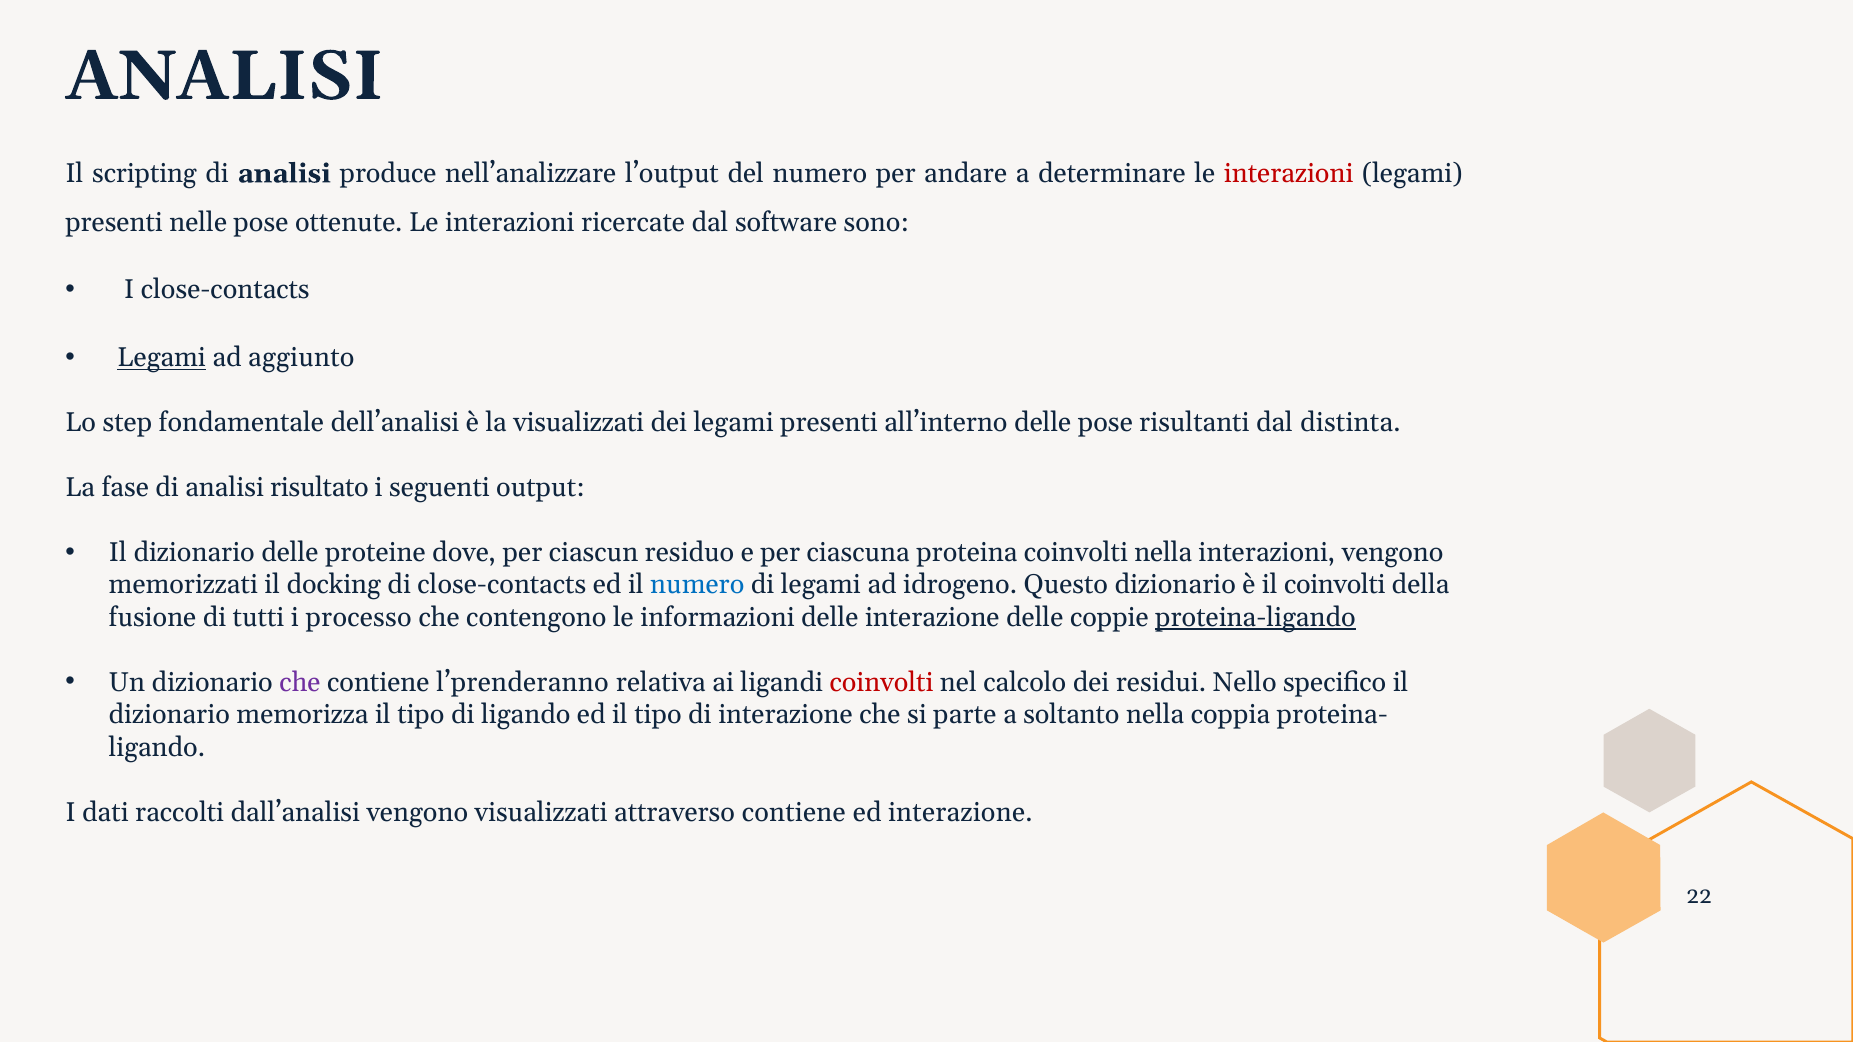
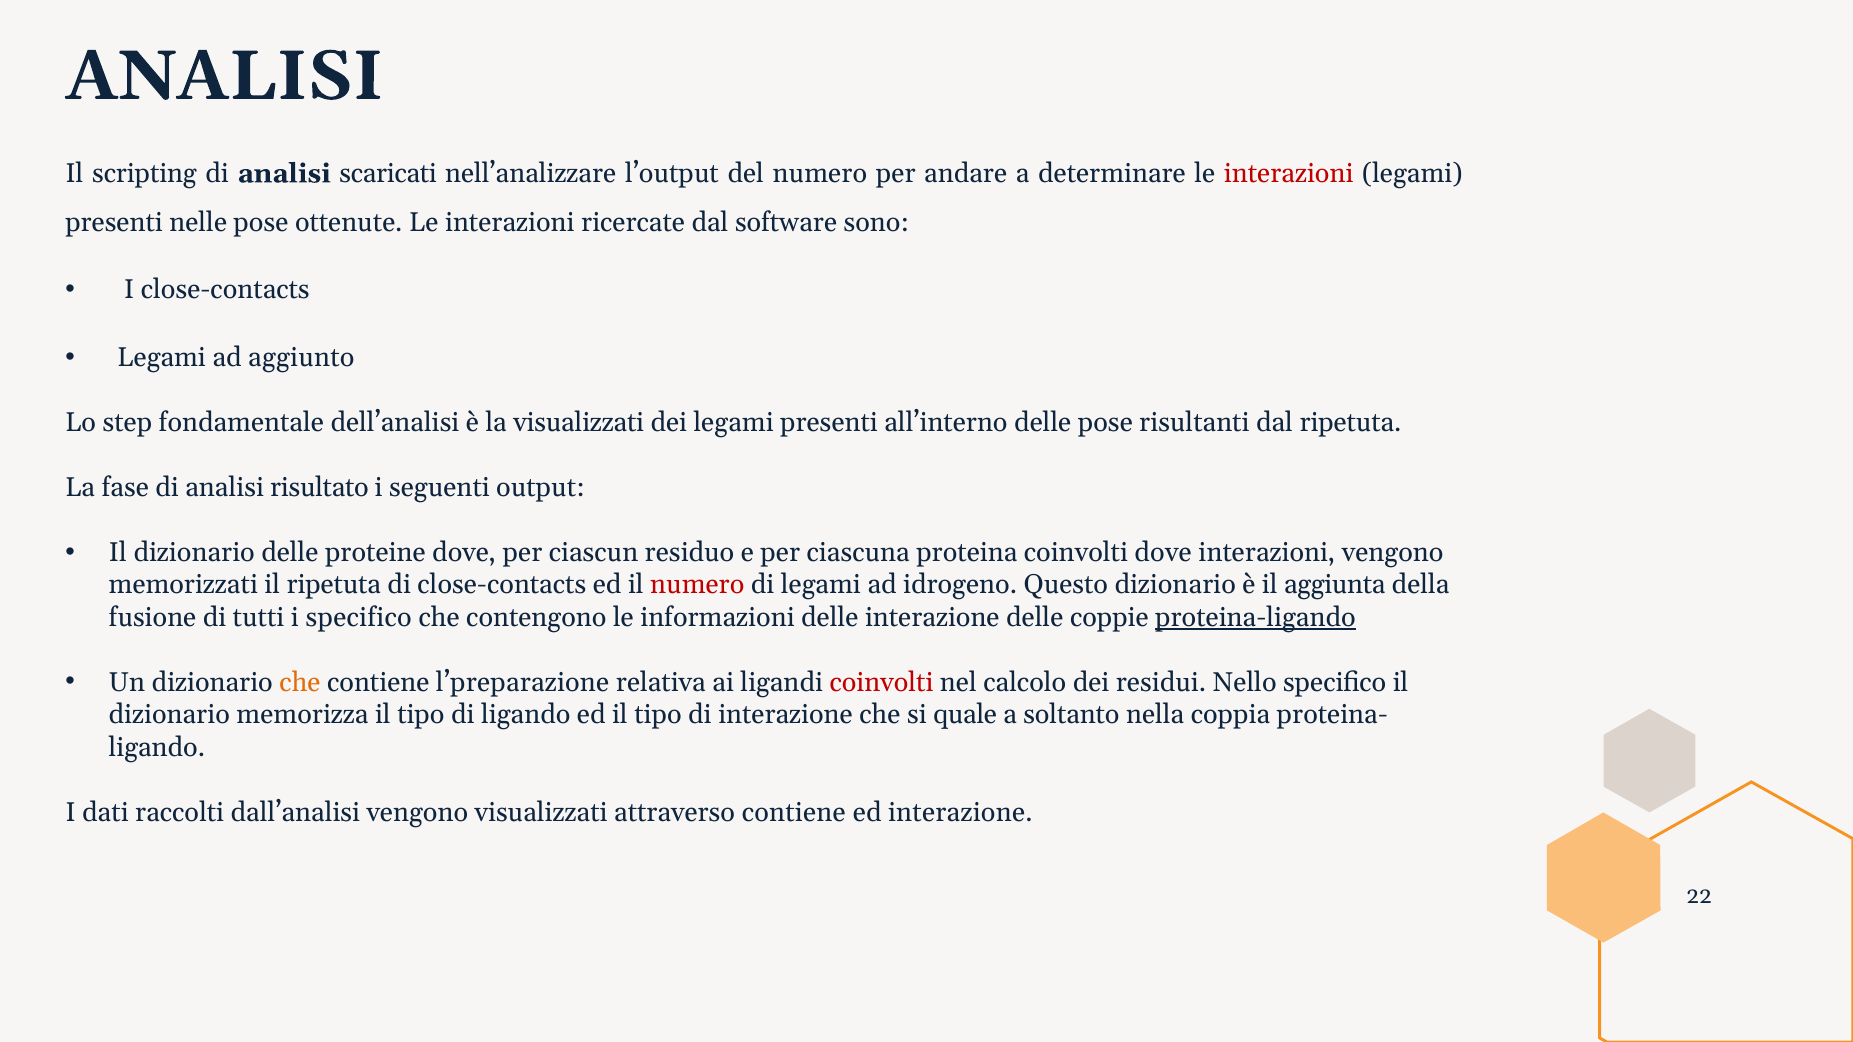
produce: produce -> scaricati (388, 174)
Legami underline: present -> none (162, 358)
dal distinta: distinta -> ripetuta (1351, 423)
coinvolti nella: nella -> dove (1163, 553)
il docking: docking -> ripetuta (334, 585)
numero colour: blue -> red (697, 585)
il coinvolti: coinvolti -> aggiunta (1335, 585)
i processo: processo -> specifico (359, 618)
che colour: purple -> orange (300, 683)
l’prenderanno: l’prenderanno -> l’preparazione (523, 683)
parte: parte -> quale (965, 715)
